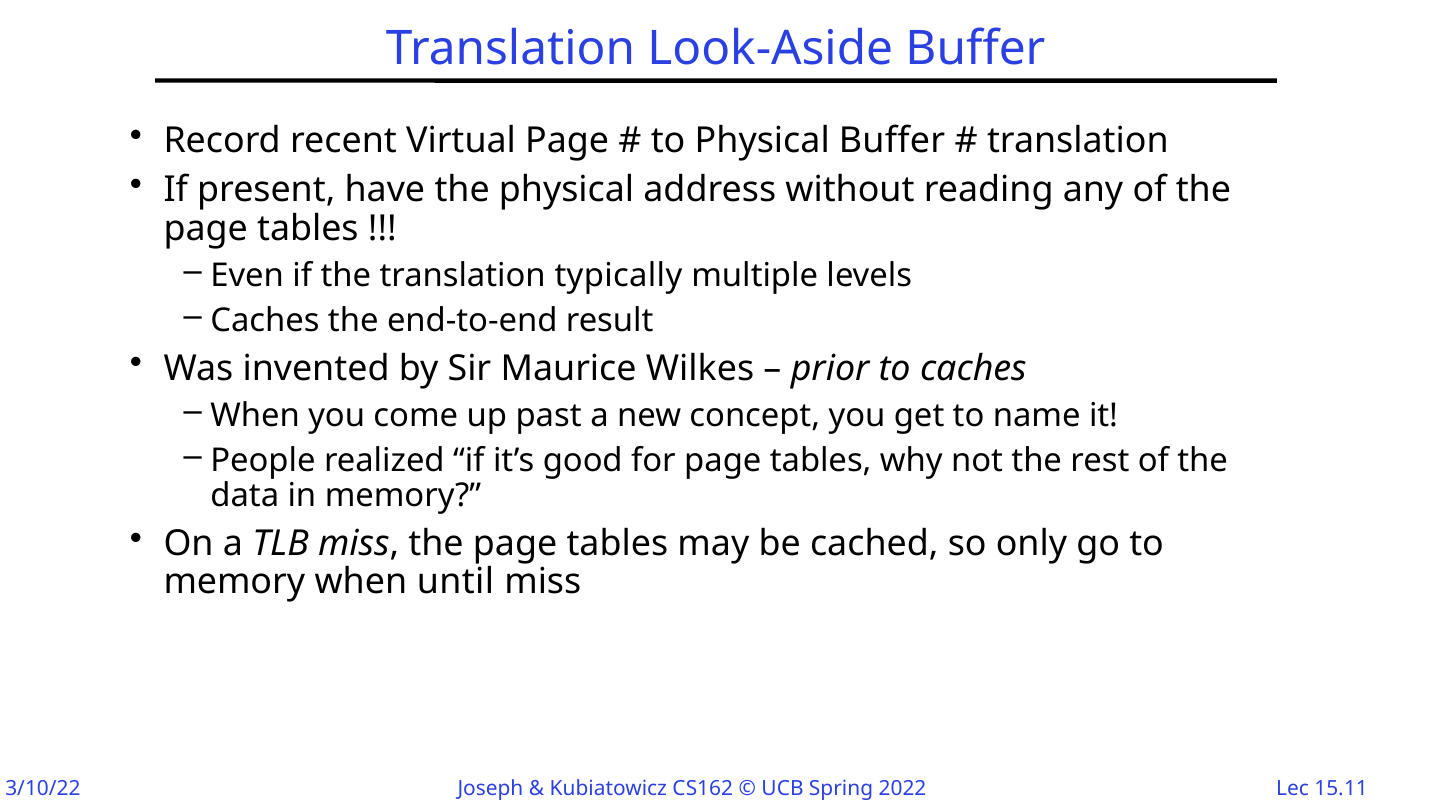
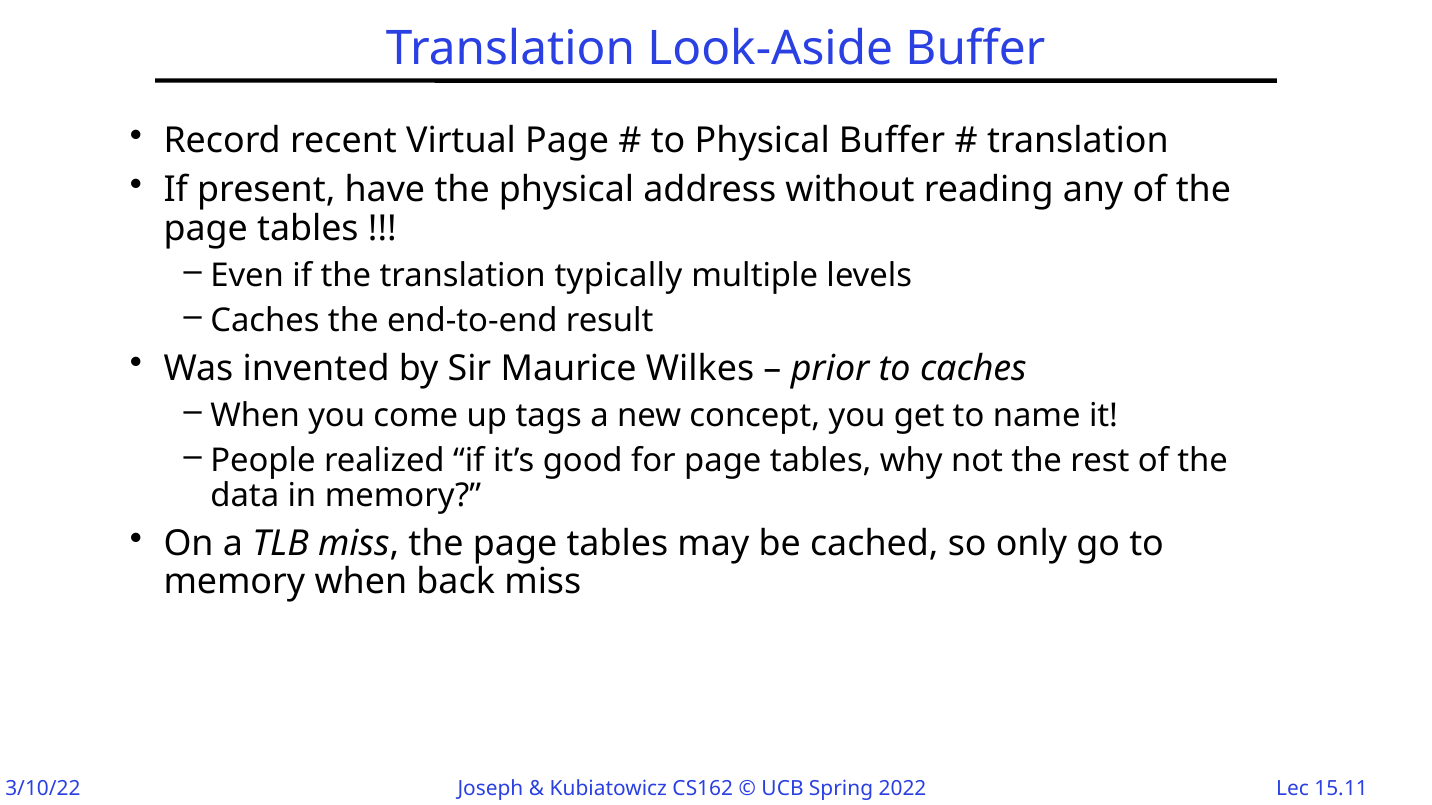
past: past -> tags (549, 415)
until: until -> back (456, 583)
